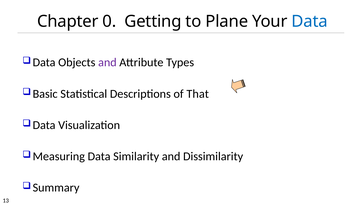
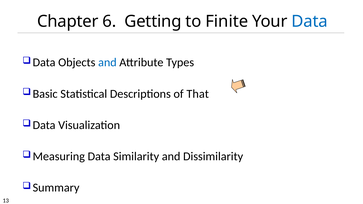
0: 0 -> 6 (109, 21)
Plane: Plane -> Finite (227, 21)
and colour: purple -> blue (107, 63)
